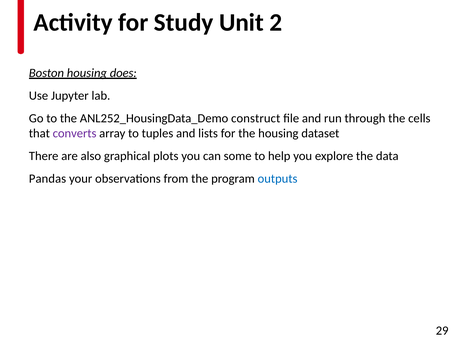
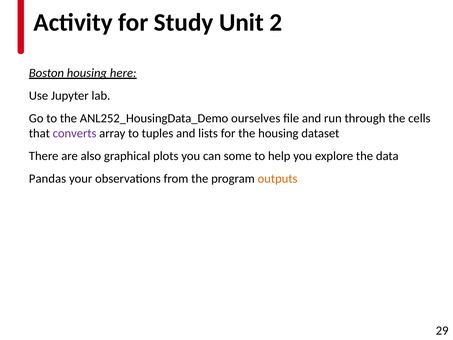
does: does -> here (123, 73)
construct: construct -> ourselves (256, 118)
outputs colour: blue -> orange (278, 179)
